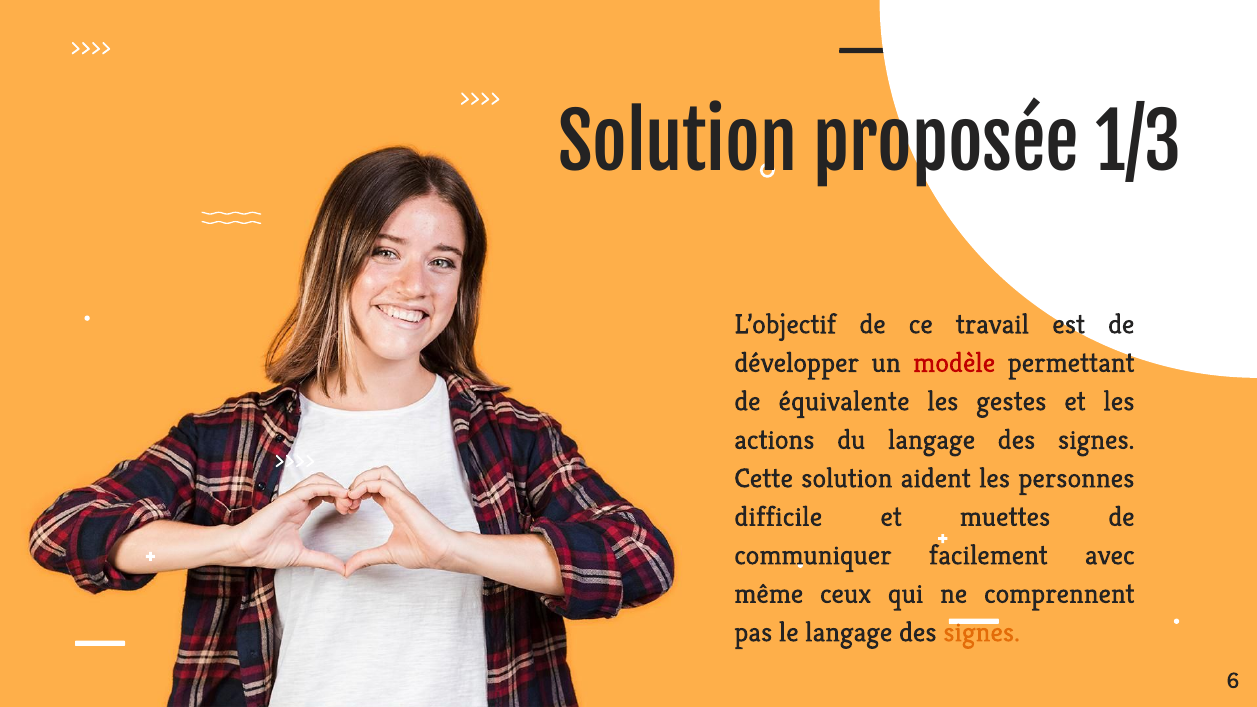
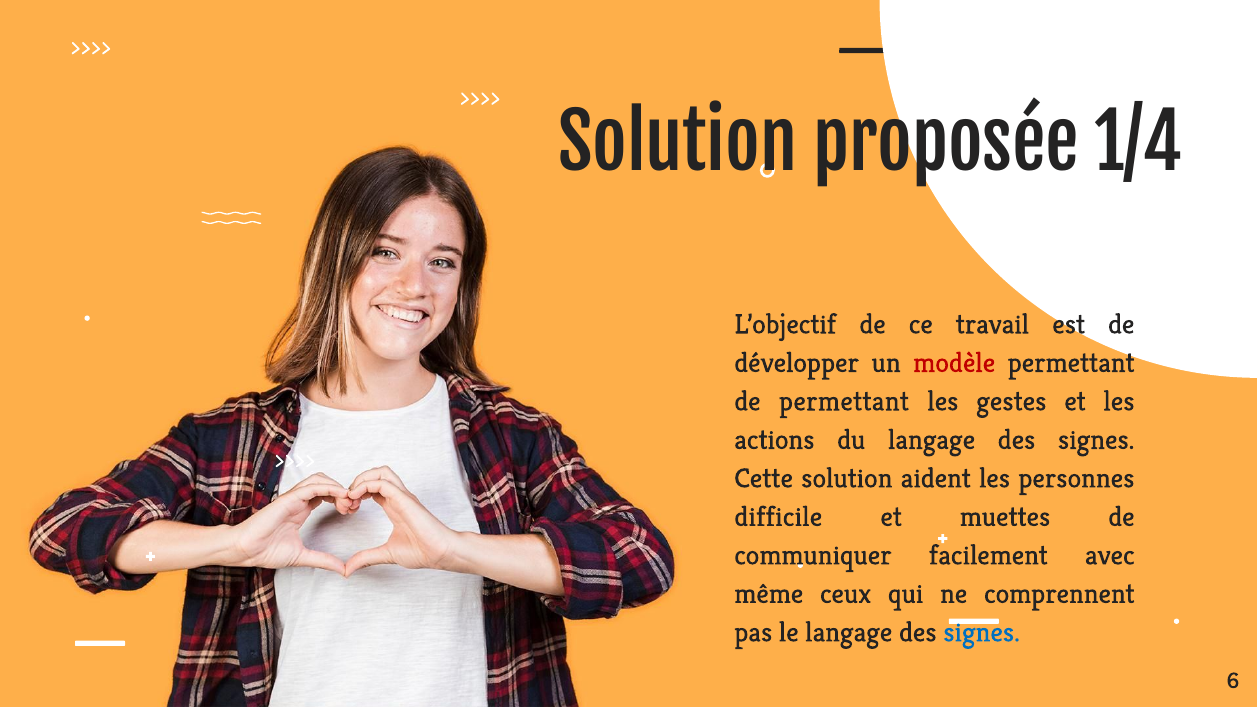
1/3: 1/3 -> 1/4 (1138, 146)
de équivalente: équivalente -> permettant (844, 401)
signes colour: orange -> blue (982, 632)
